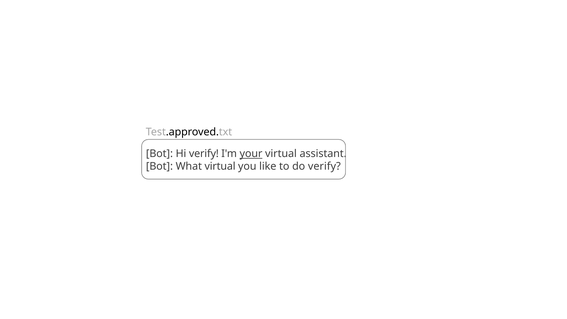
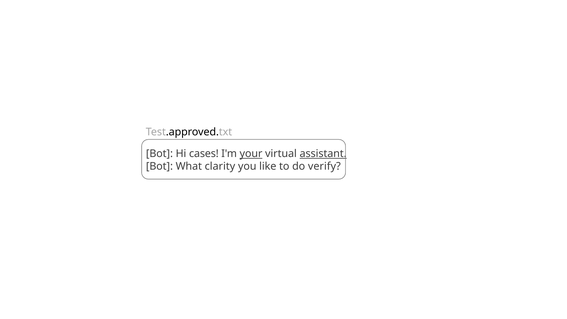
Hi verify: verify -> cases (204, 154)
assistant underline: none -> present (323, 154)
What virtual: virtual -> clarity (220, 166)
